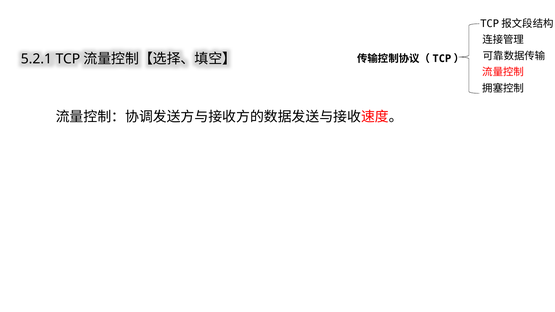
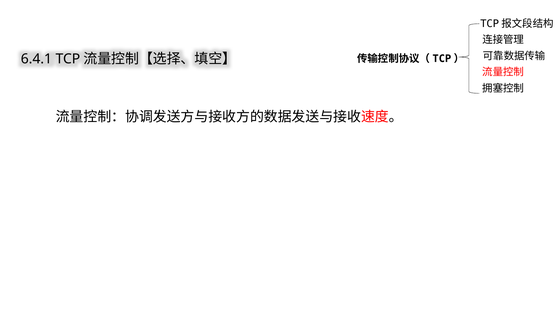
5.2.1: 5.2.1 -> 6.4.1 (36, 59)
